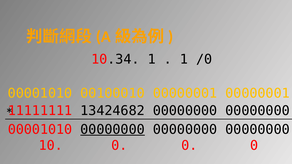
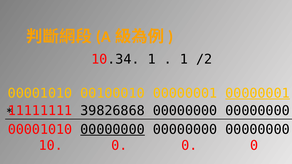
/0: /0 -> /2 (204, 59)
00000001 underline: none -> present (258, 93)
13424682: 13424682 -> 39826868 (113, 111)
